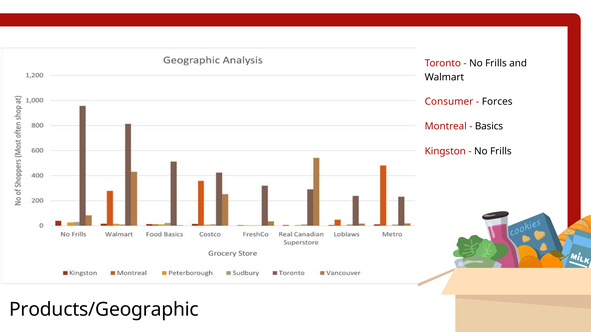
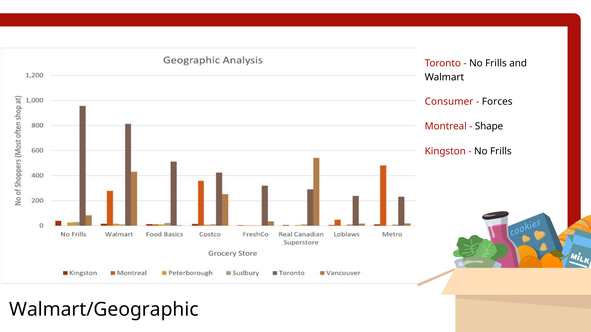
Basics: Basics -> Shape (489, 127)
Products/Geographic: Products/Geographic -> Walmart/Geographic (104, 310)
